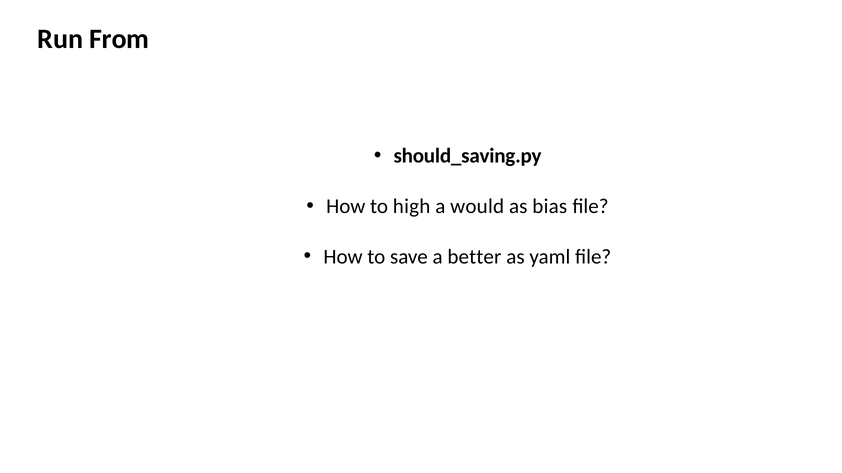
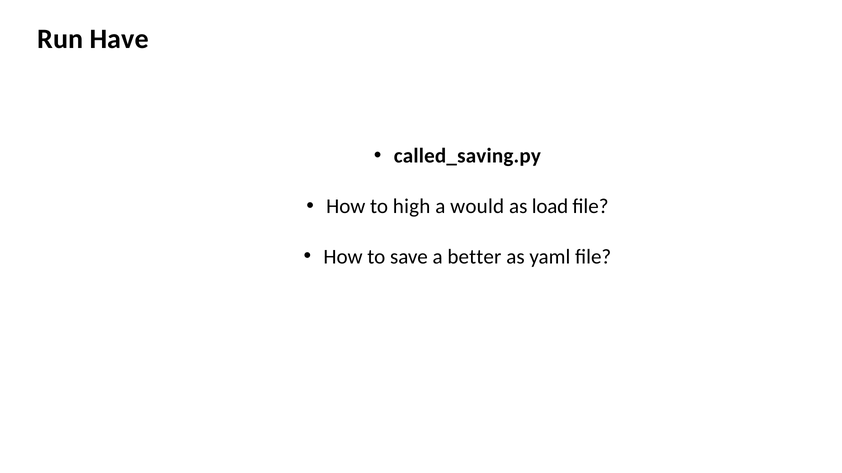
From: From -> Have (119, 39)
should_saving.py: should_saving.py -> called_saving.py (467, 156)
bias: bias -> load (550, 207)
